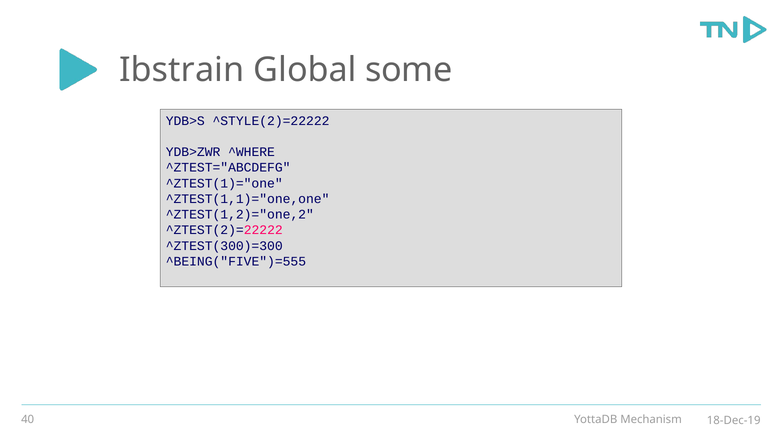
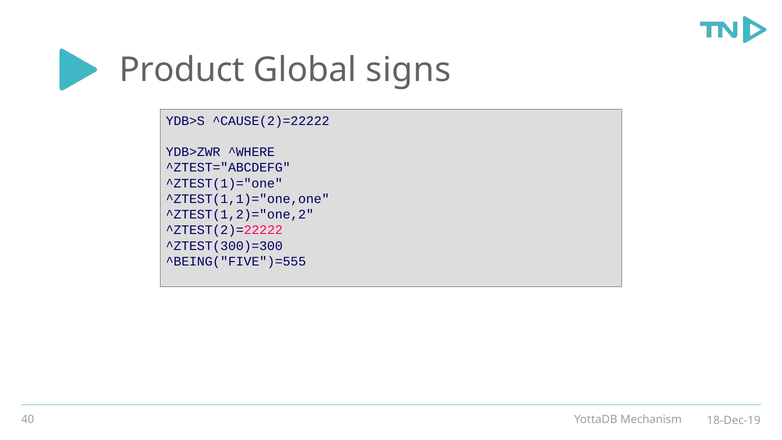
Ibstrain: Ibstrain -> Product (182, 70)
some: some -> signs (408, 70)
^STYLE(2)=22222: ^STYLE(2)=22222 -> ^CAUSE(2)=22222 (271, 121)
